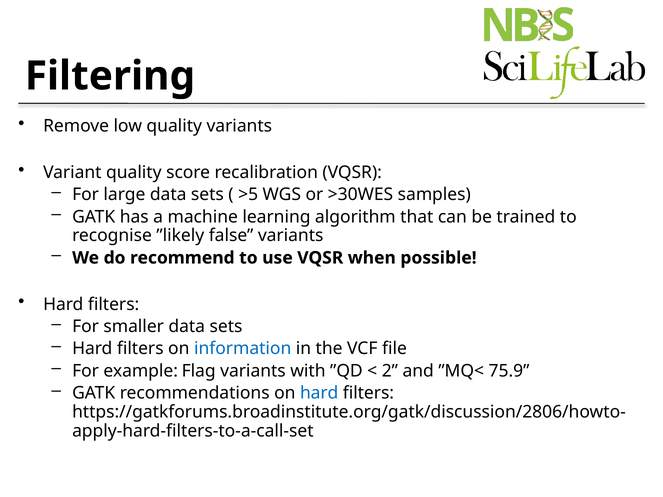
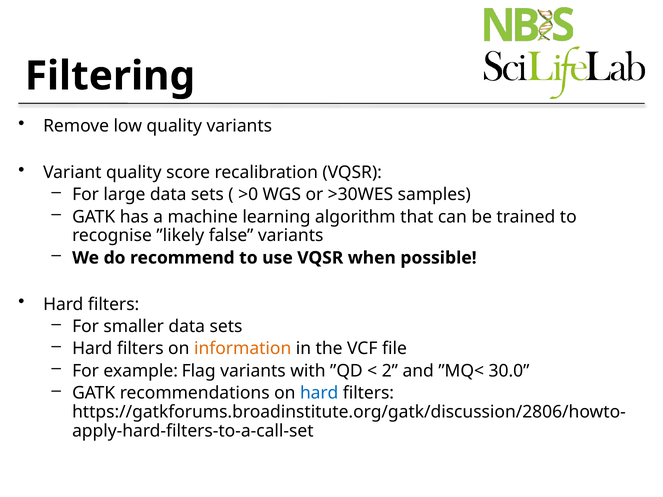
>5: >5 -> >0 (248, 195)
information colour: blue -> orange (243, 349)
75.9: 75.9 -> 30.0 (509, 371)
